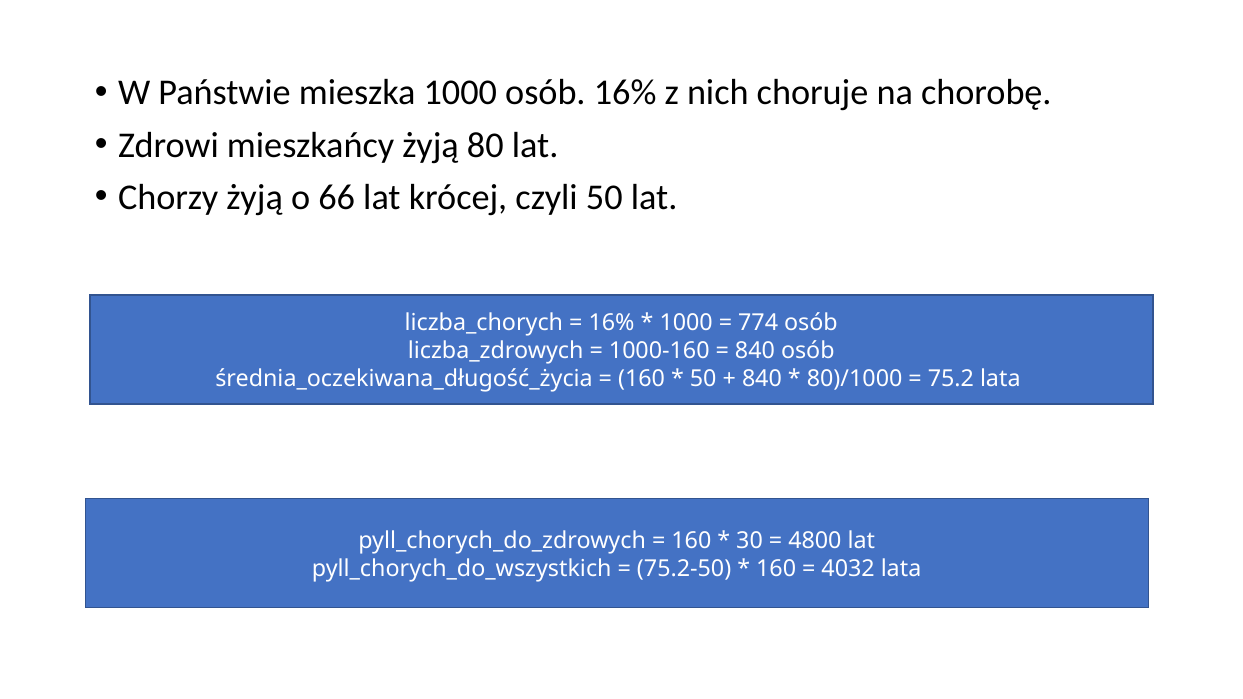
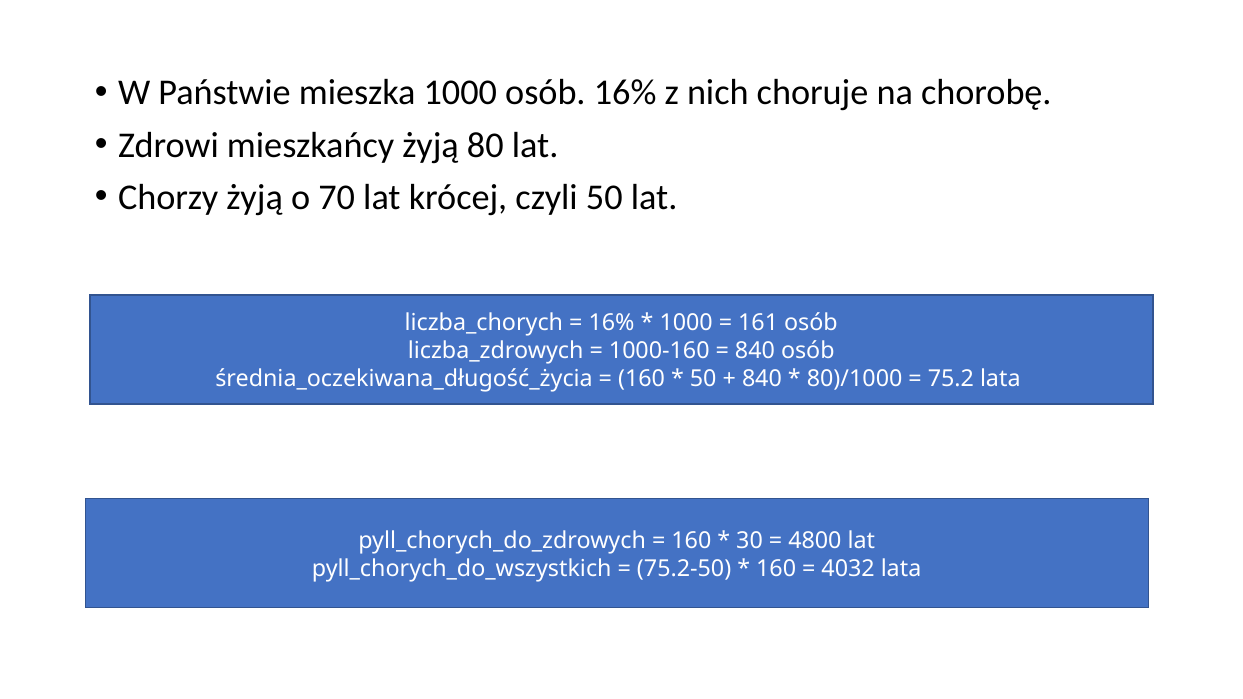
66: 66 -> 70 (337, 197)
774: 774 -> 161 (758, 323)
